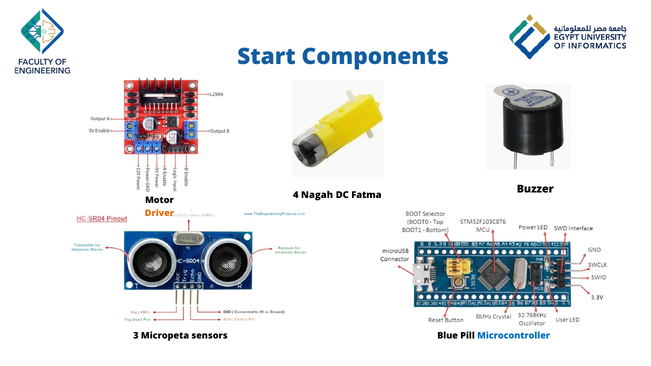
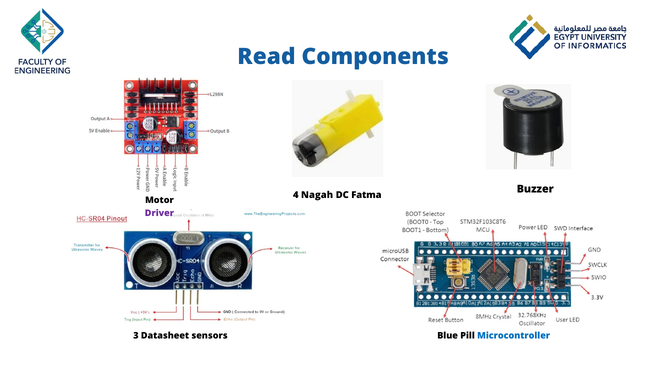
Start: Start -> Read (266, 57)
Driver colour: orange -> purple (159, 213)
Micropeta: Micropeta -> Datasheet (165, 336)
